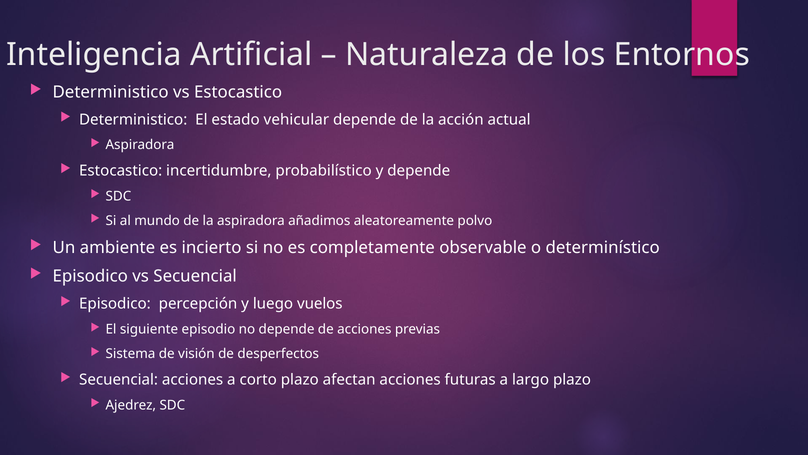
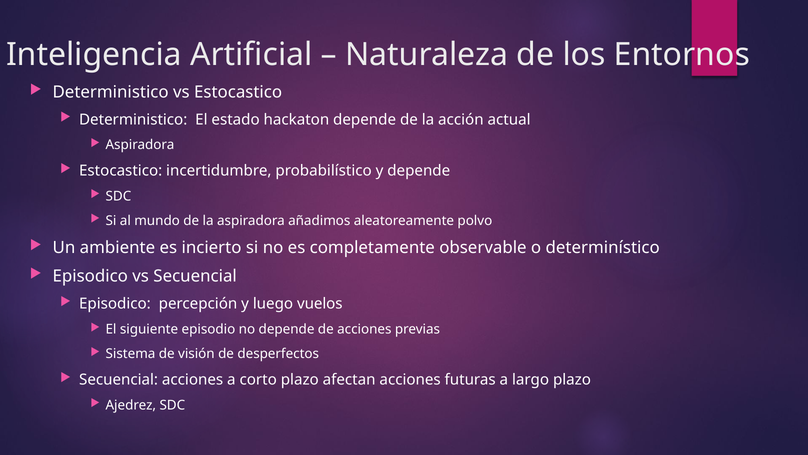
vehicular: vehicular -> hackaton (296, 119)
